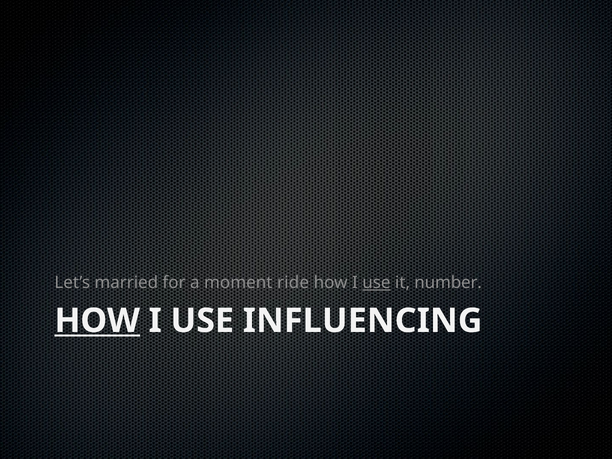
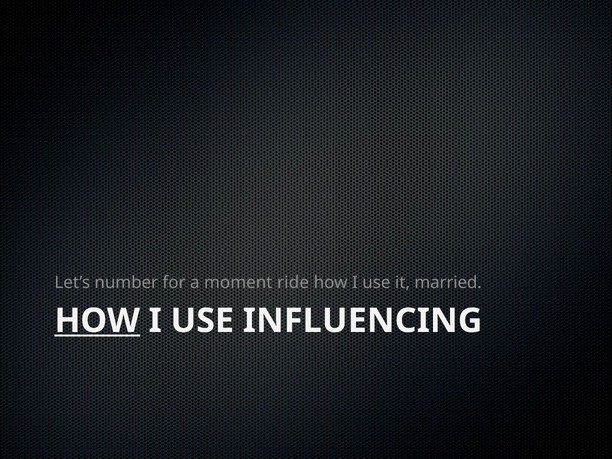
married: married -> number (126, 283)
use underline: present -> none (376, 283)
number: number -> married (448, 283)
